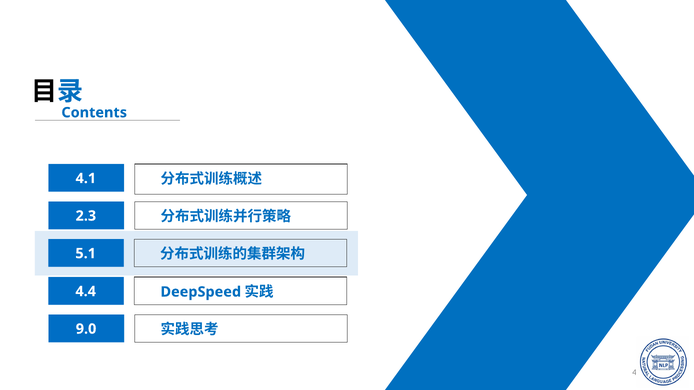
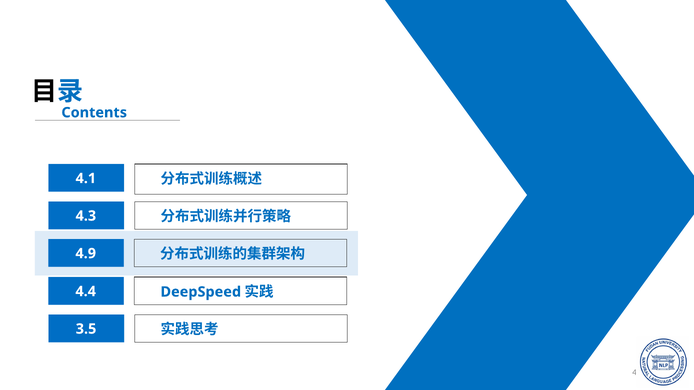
2.3: 2.3 -> 4.3 (86, 216)
5.1: 5.1 -> 4.9 (86, 254)
9.0: 9.0 -> 3.5 (86, 329)
